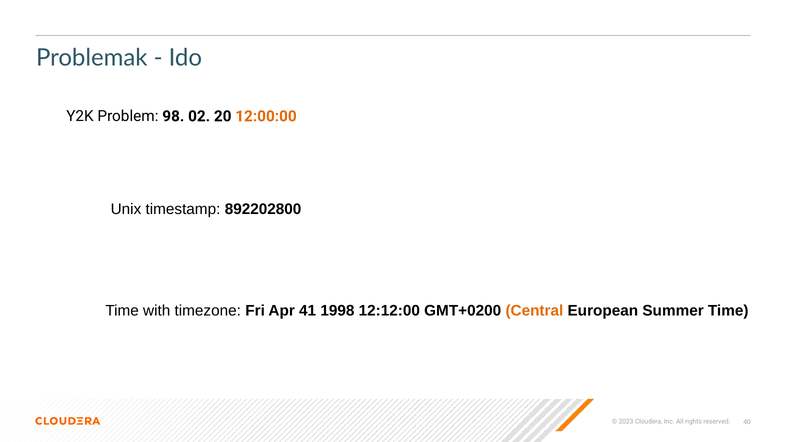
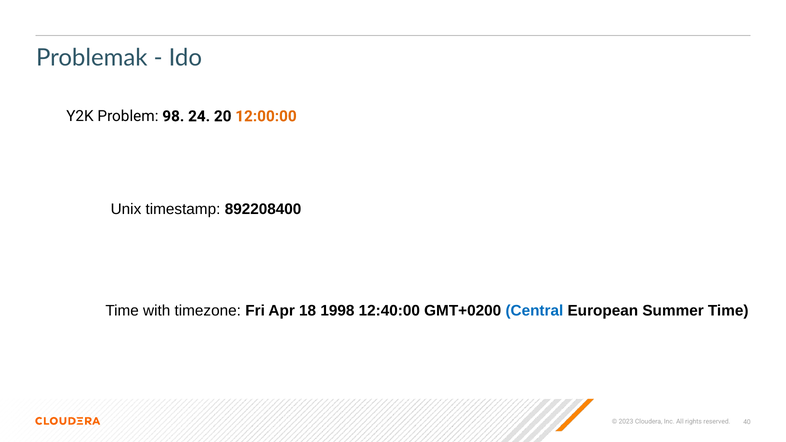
02: 02 -> 24 (199, 116)
892202800: 892202800 -> 892208400 (263, 209)
41: 41 -> 18 (308, 311)
12:12:00: 12:12:00 -> 12:40:00 (389, 311)
Central colour: orange -> blue (534, 311)
